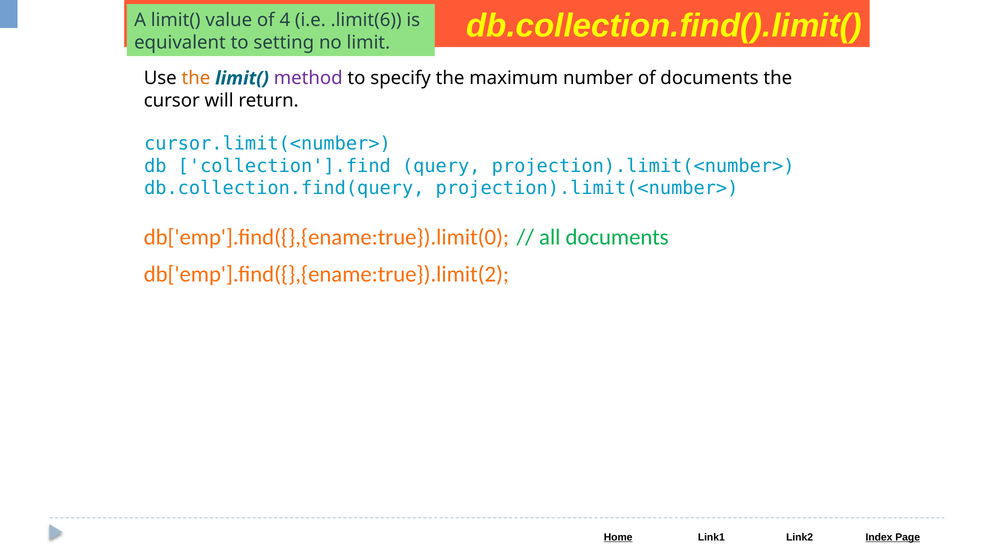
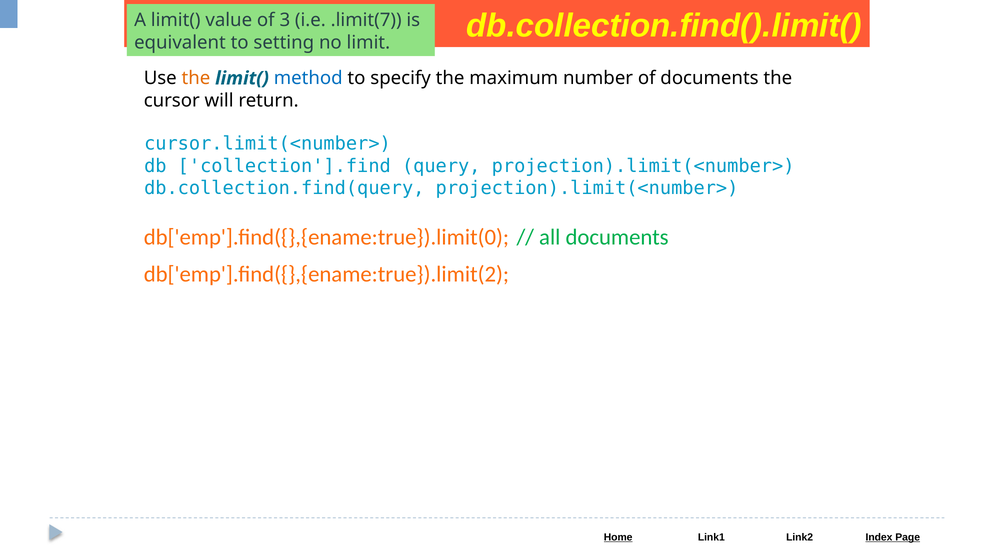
4: 4 -> 3 (285, 20)
.limit(6: .limit(6 -> .limit(7 (366, 20)
method colour: purple -> blue (308, 78)
